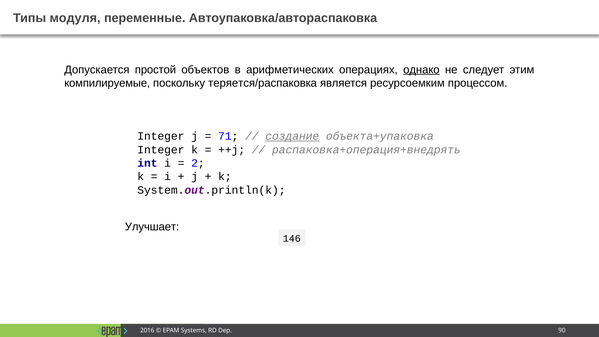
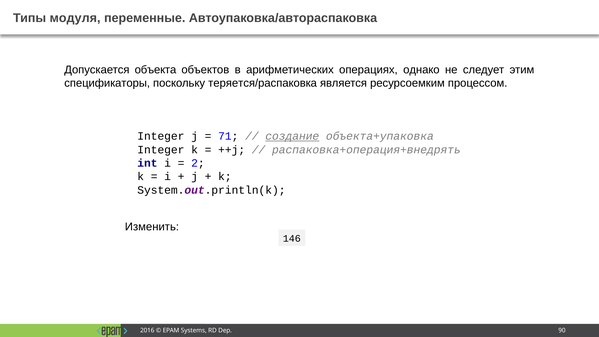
простой: простой -> объекта (155, 70)
однако underline: present -> none (421, 70)
компилируемые: компилируемые -> спецификаторы (107, 83)
Улучшает: Улучшает -> Изменить (152, 227)
